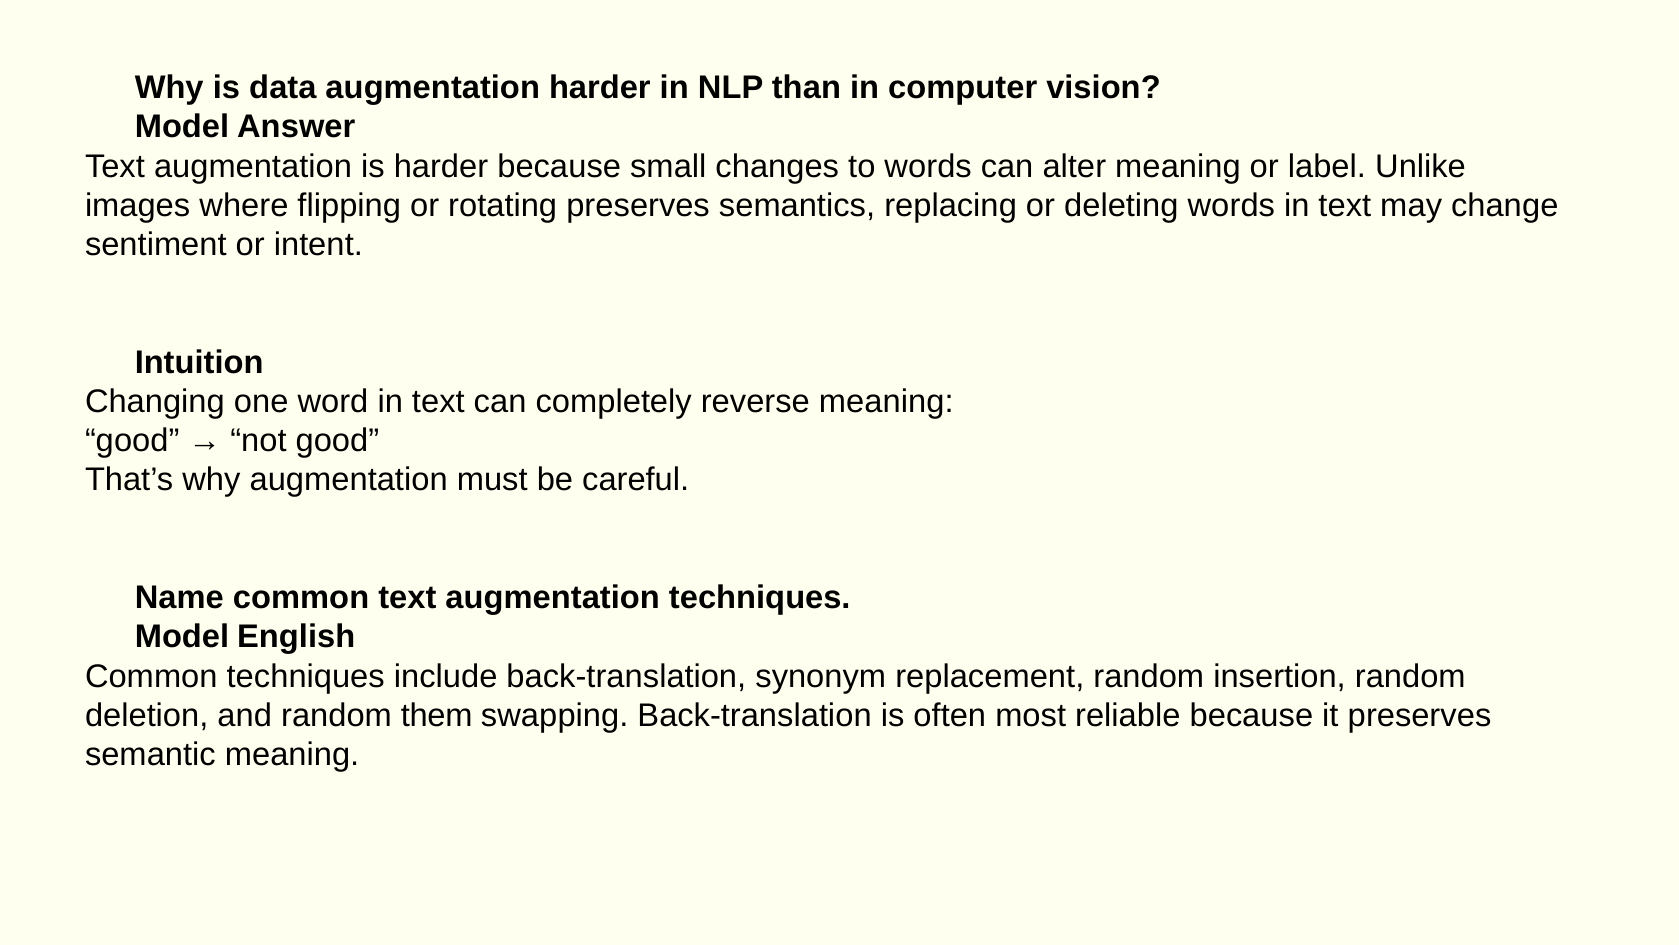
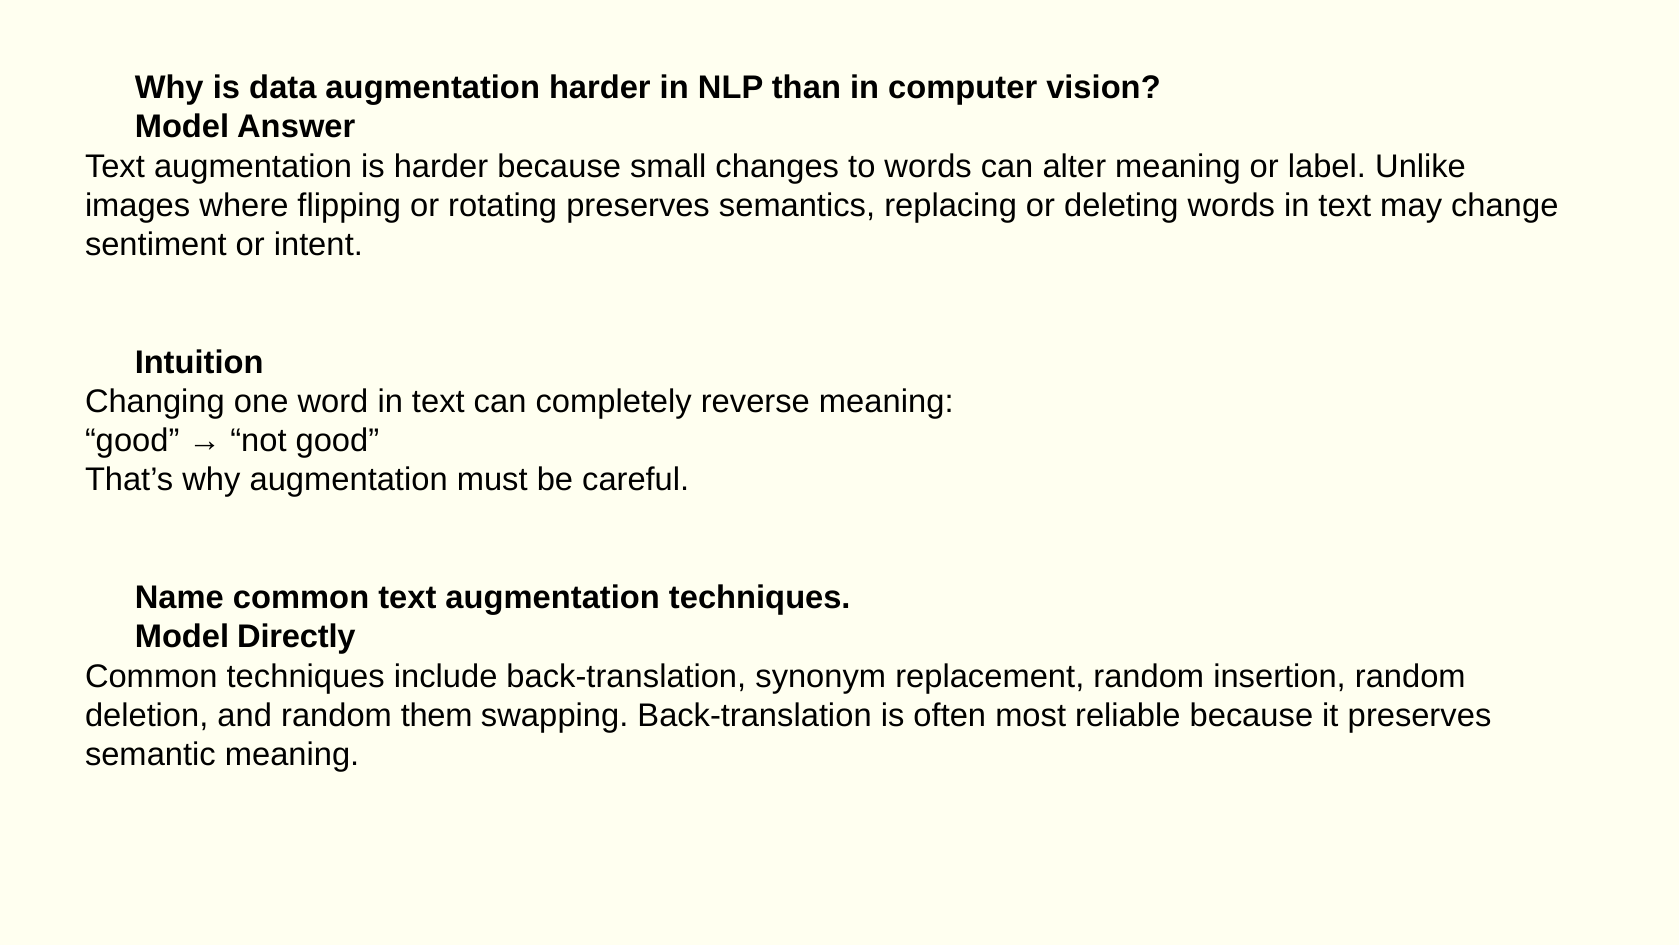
English: English -> Directly (296, 637)
